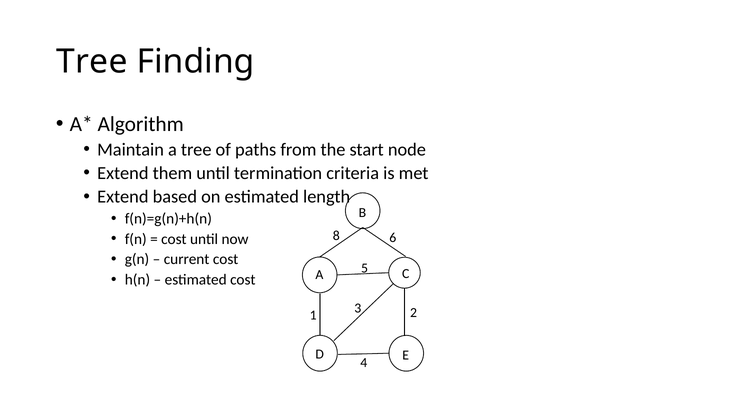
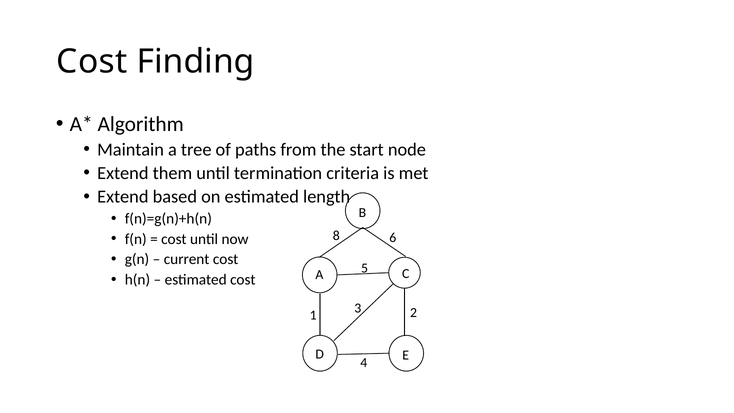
Tree: Tree -> Cost (92, 62)
